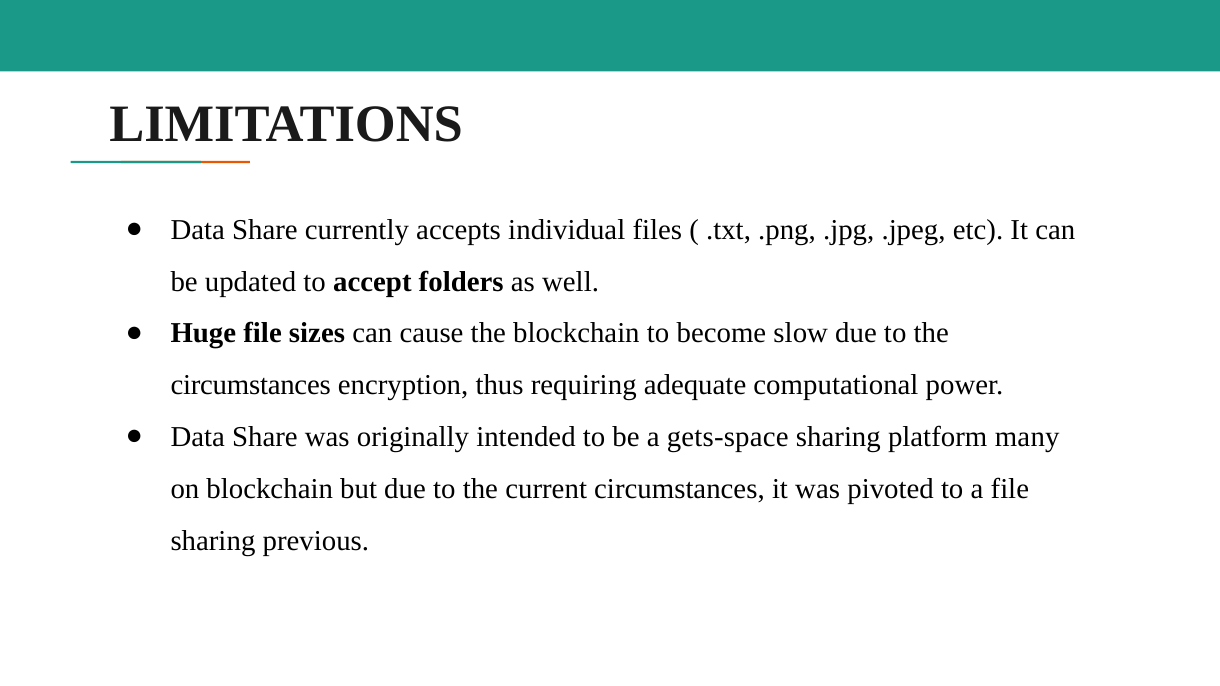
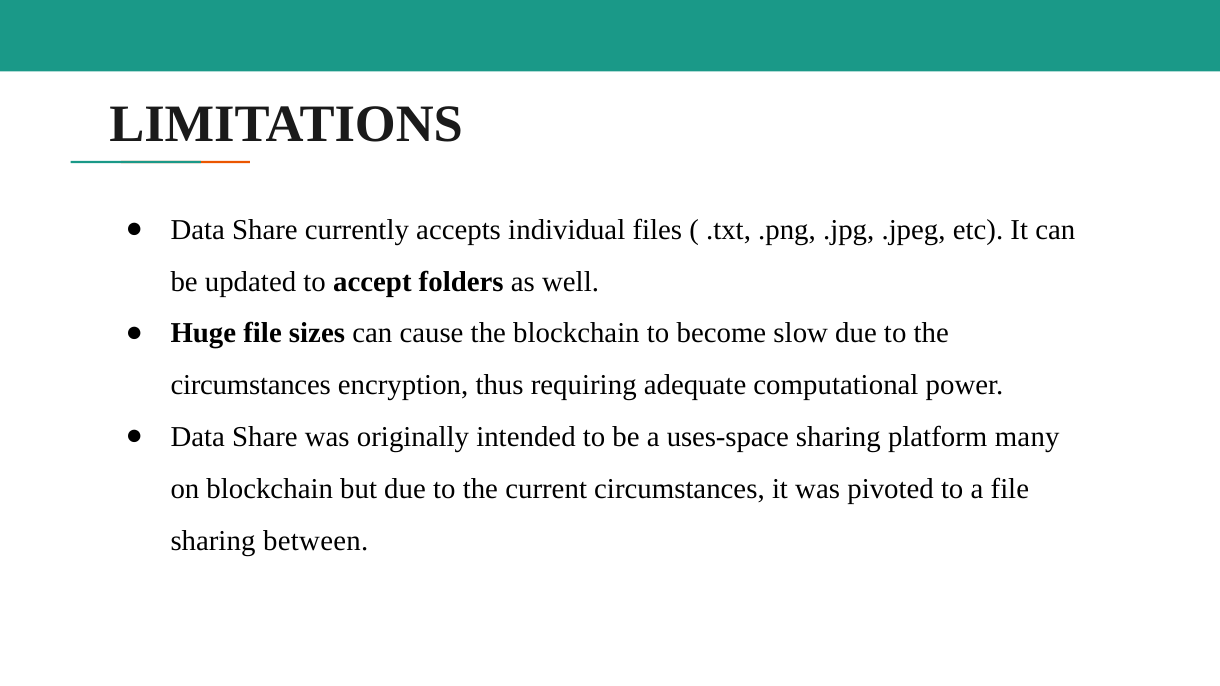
gets-space: gets-space -> uses-space (728, 437)
previous: previous -> between (316, 541)
